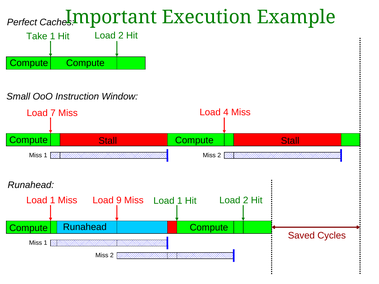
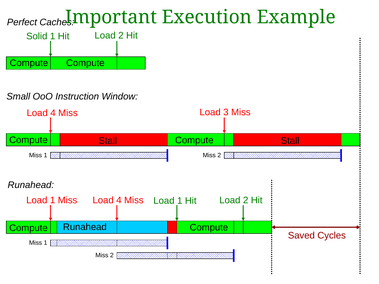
Take: Take -> Solid (37, 36)
4: 4 -> 3 (226, 112)
7: 7 -> 4 (53, 113)
9: 9 -> 4 (119, 200)
